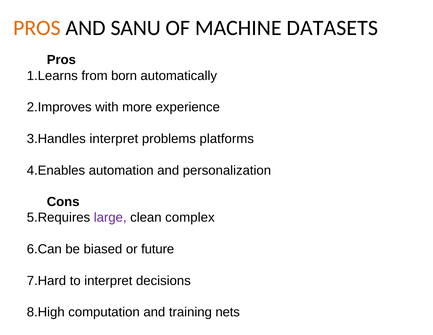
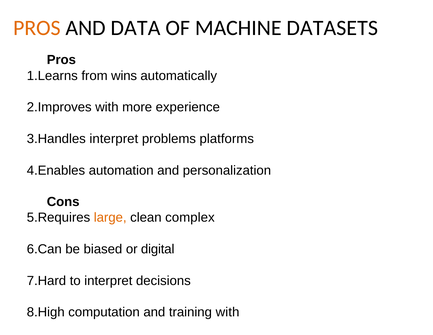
SANU: SANU -> DATA (135, 28)
born: born -> wins (124, 76)
large colour: purple -> orange (110, 217)
future: future -> digital (158, 249)
training nets: nets -> with (228, 312)
